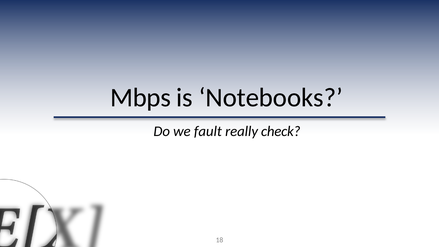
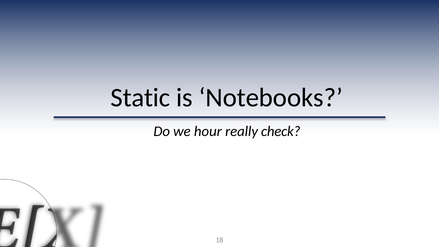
Mbps: Mbps -> Static (140, 98)
fault: fault -> hour (208, 131)
